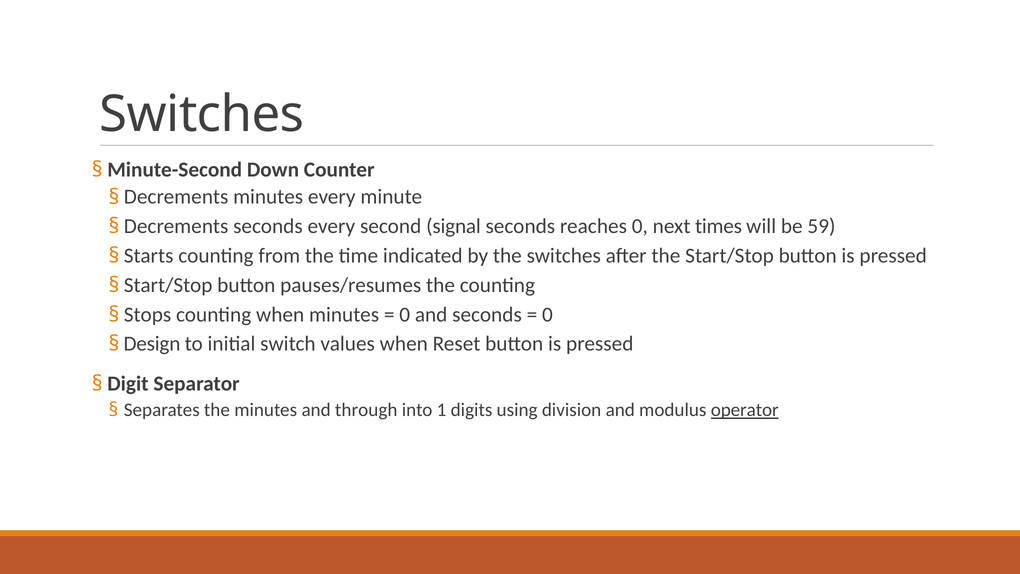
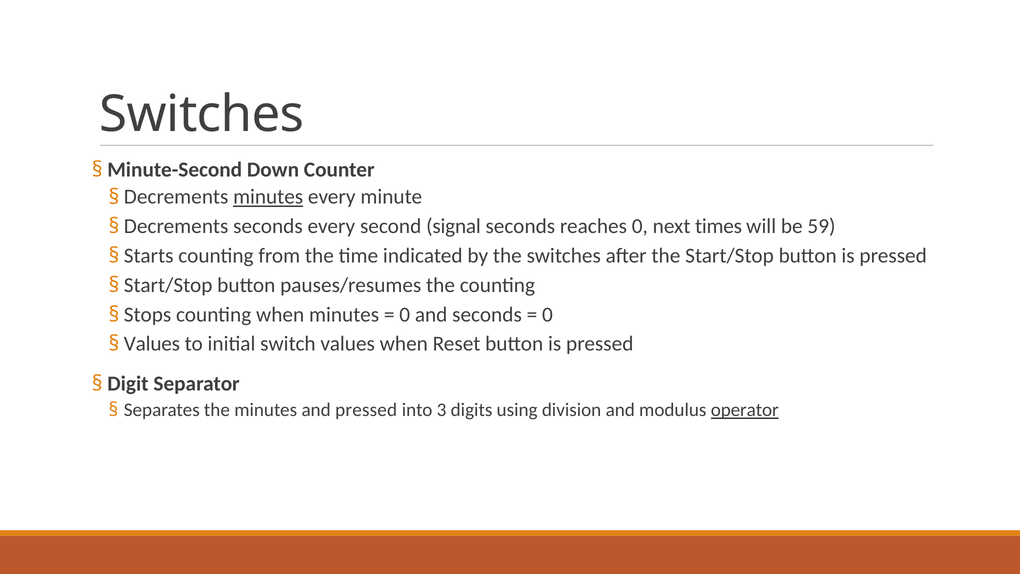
minutes underline: none -> present (268, 197)
Design: Design -> Values (152, 344)
and through: through -> pressed (366, 410)
1: 1 -> 3 (441, 410)
